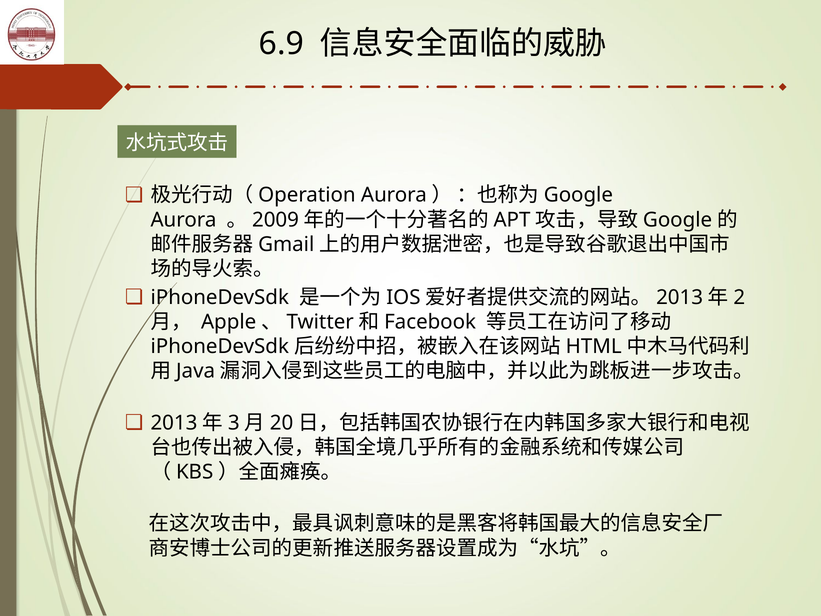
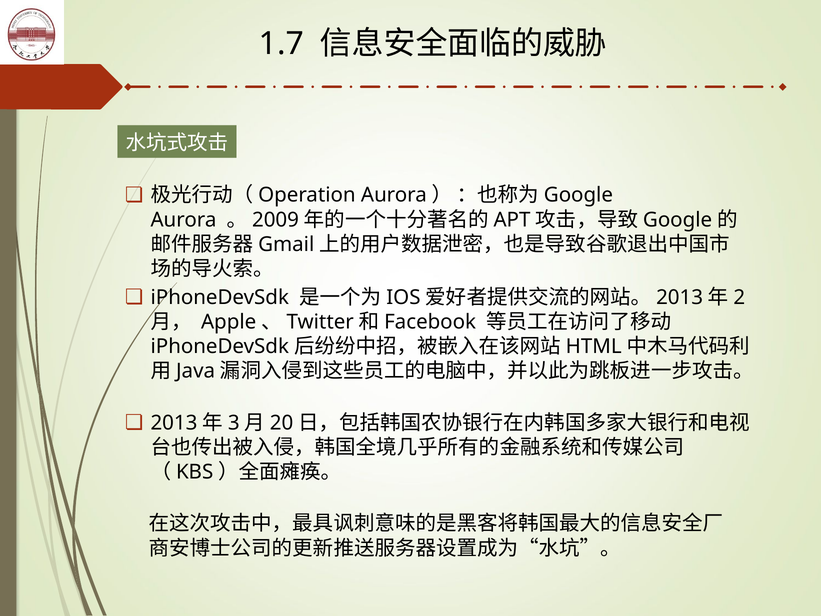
6.9: 6.9 -> 1.7 (281, 44)
